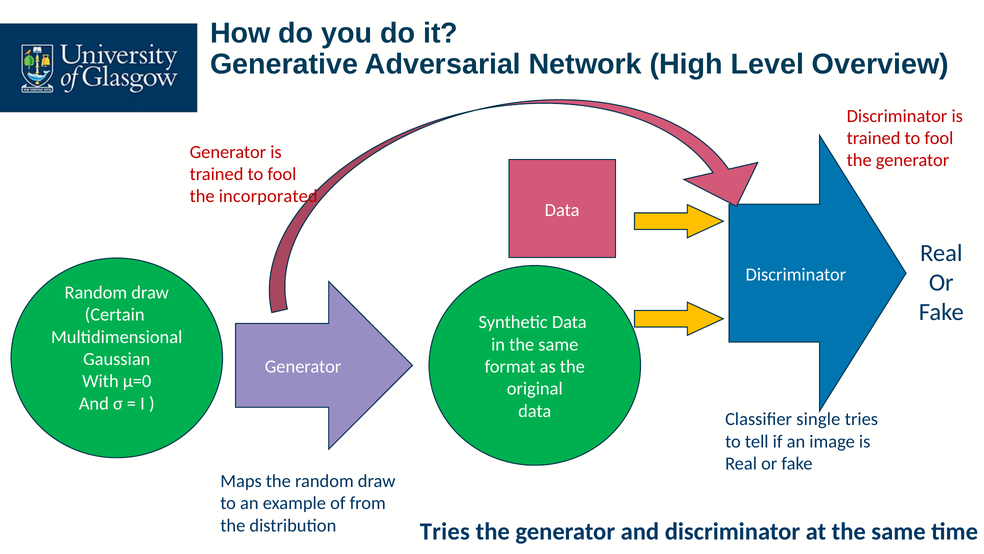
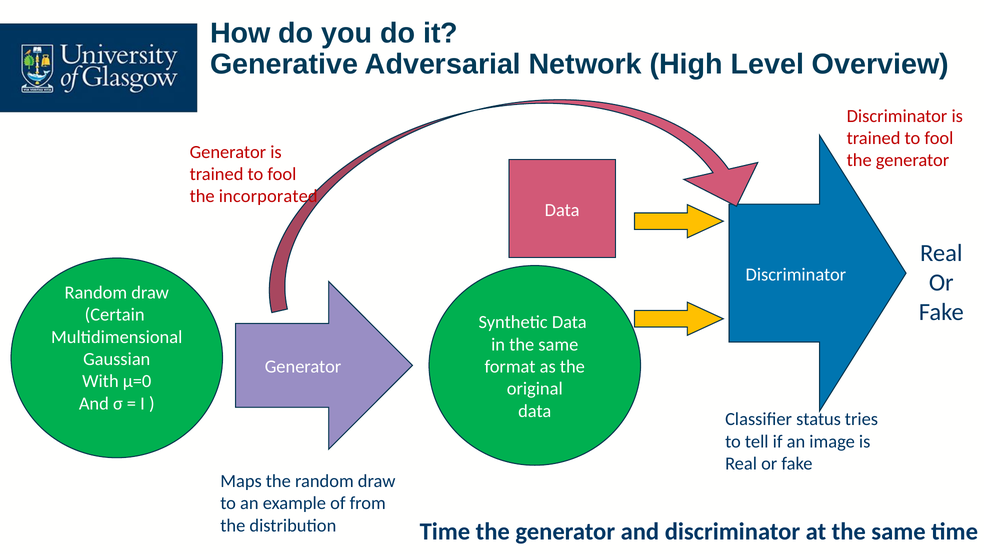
single: single -> status (819, 419)
Tries: Tries -> Time (445, 531)
